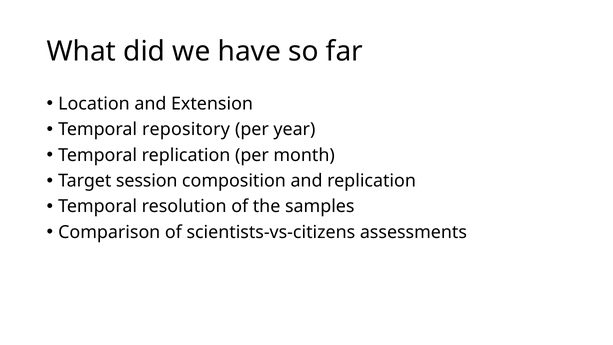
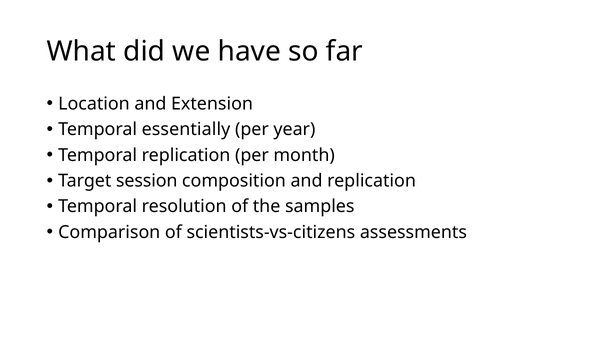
repository: repository -> essentially (186, 129)
